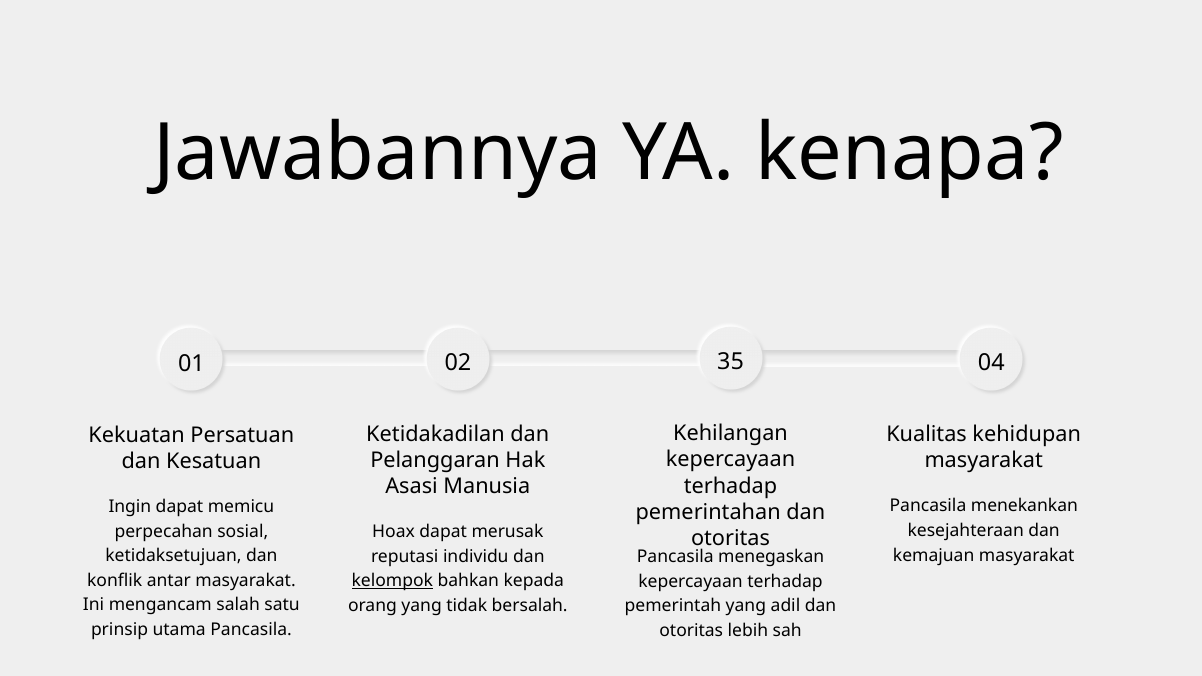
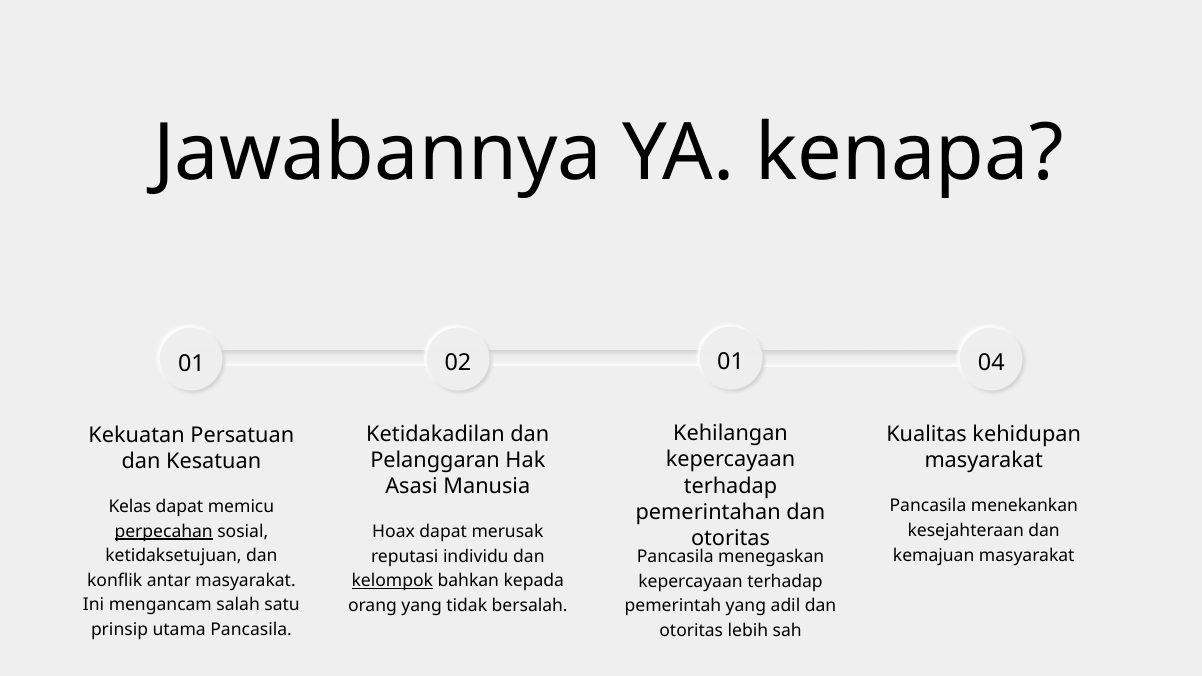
02 35: 35 -> 01 (731, 362)
Ingin: Ingin -> Kelas (130, 507)
perpecahan underline: none -> present (164, 532)
